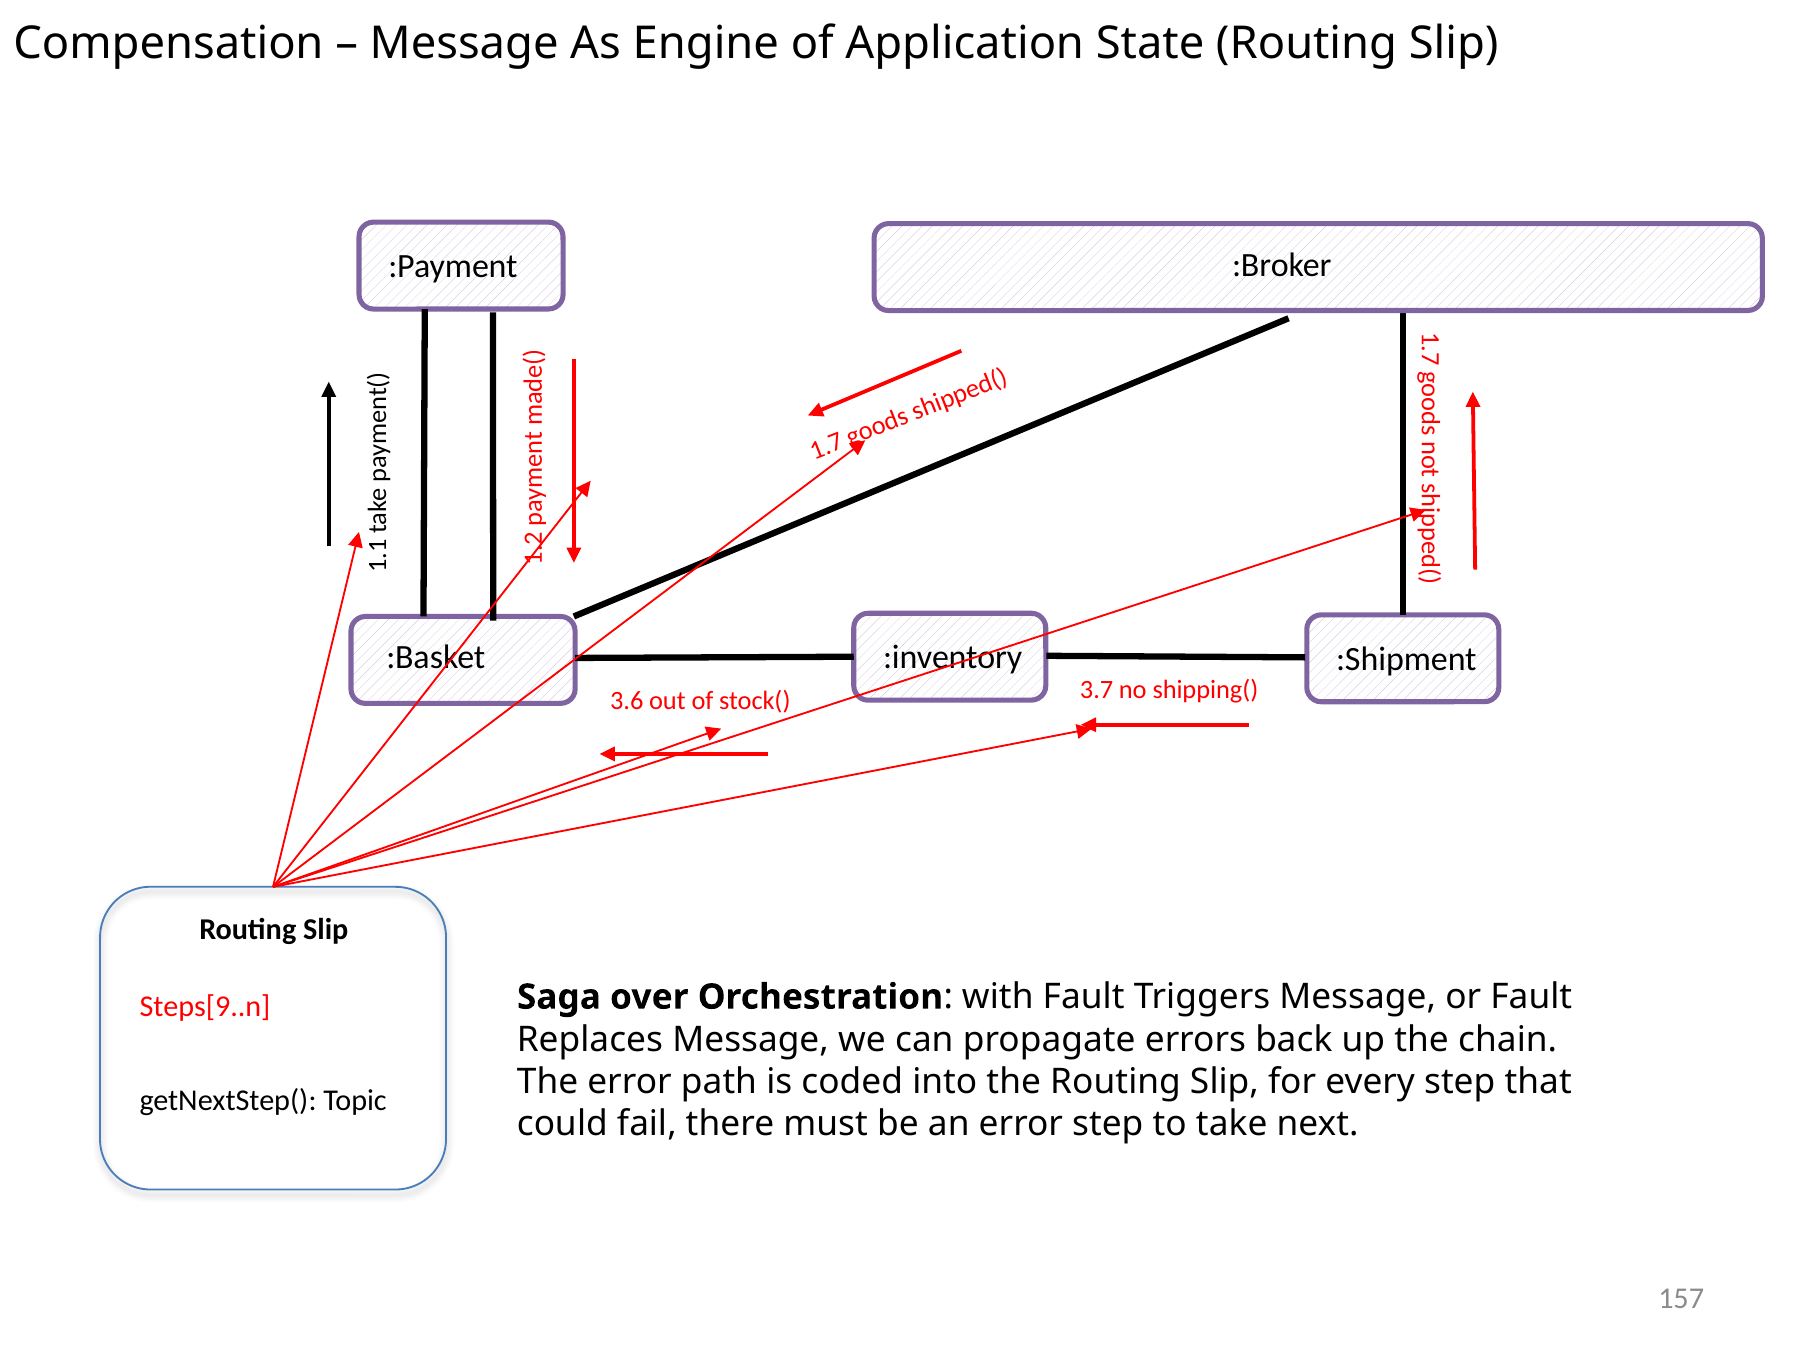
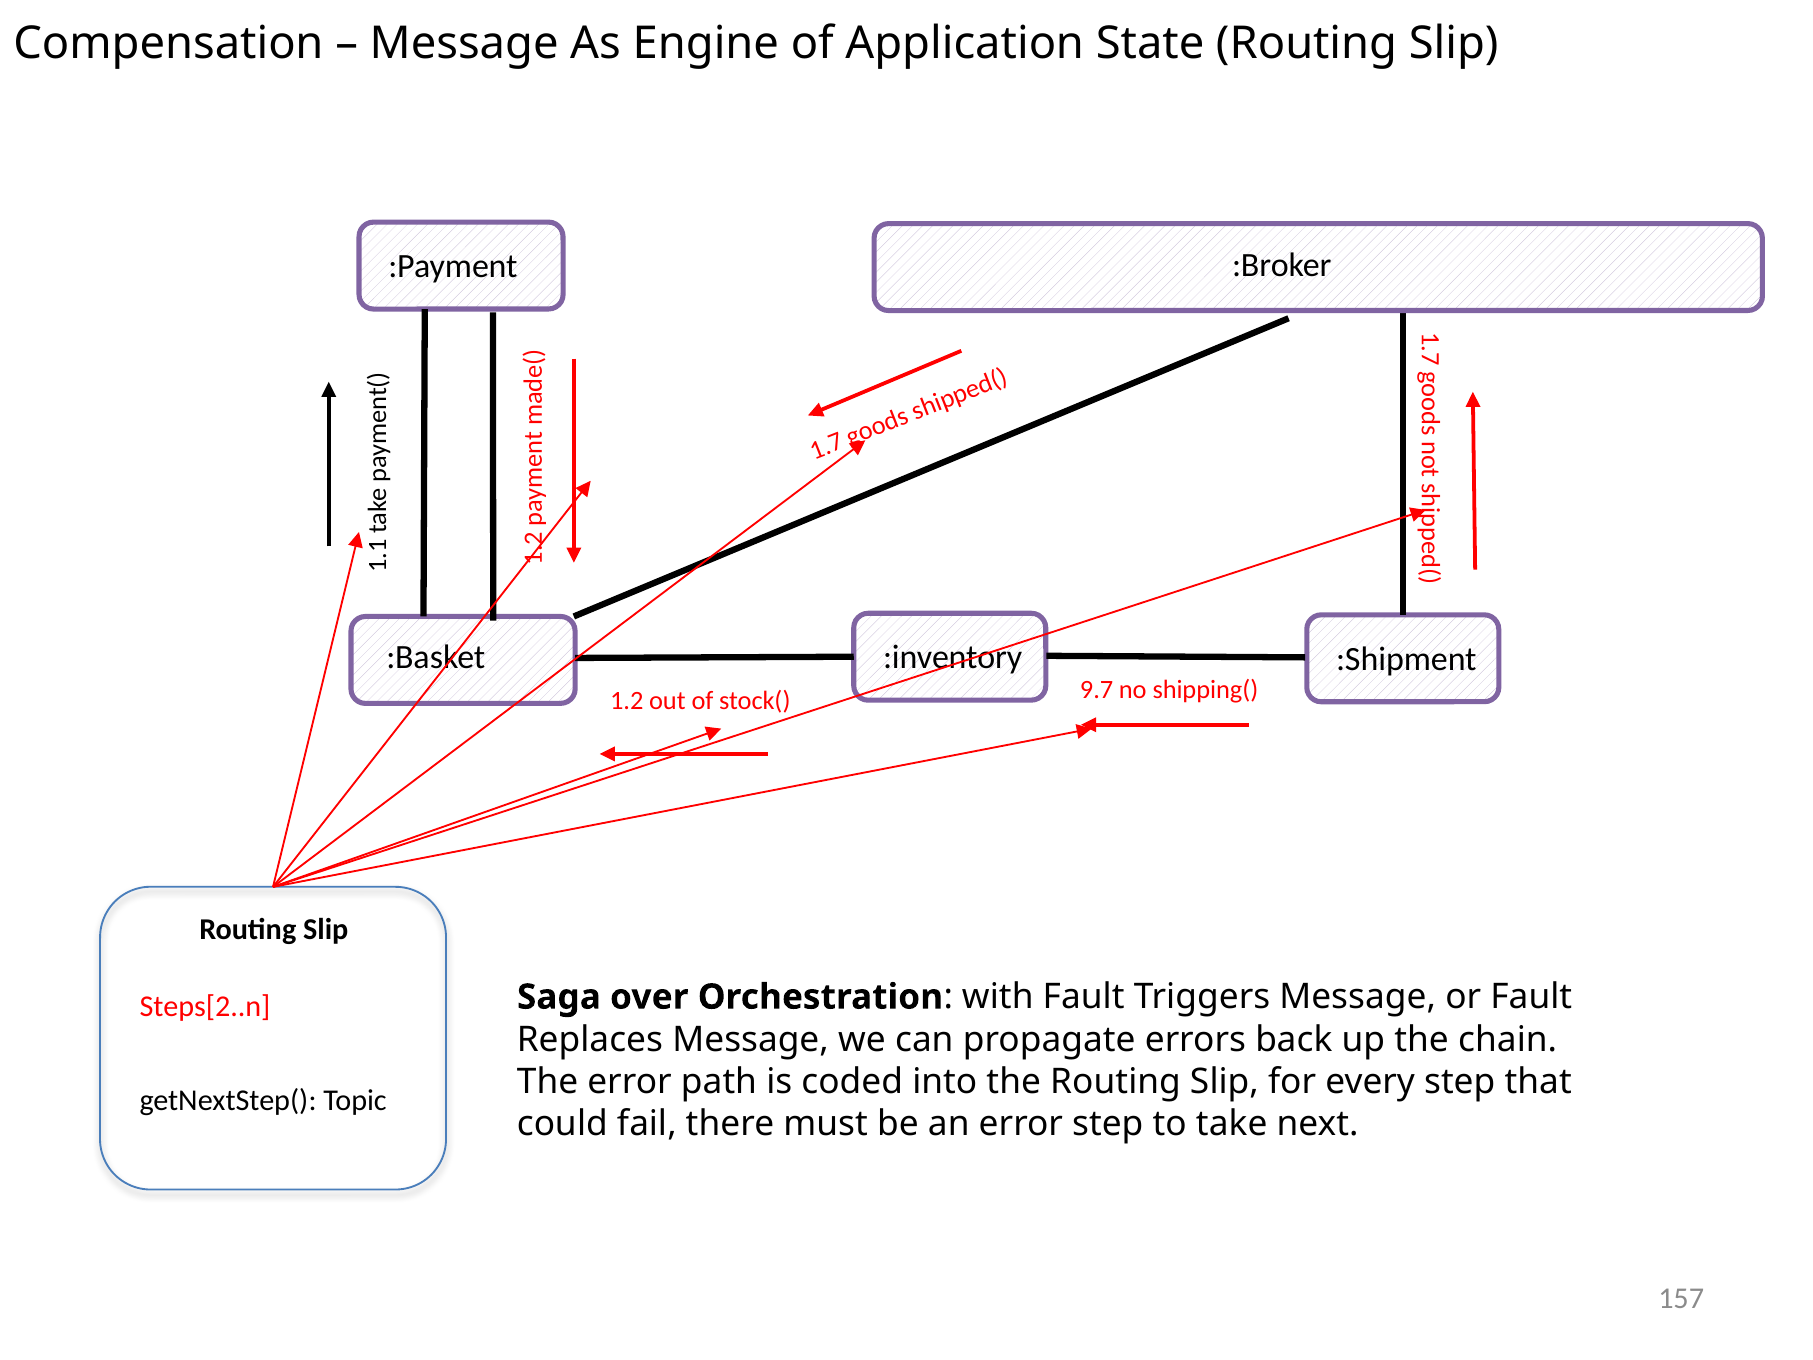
3.6: 3.6 -> 1.2 (627, 701)
3.7: 3.7 -> 9.7 (1097, 690)
Steps[9..n: Steps[9..n -> Steps[2..n (205, 1007)
